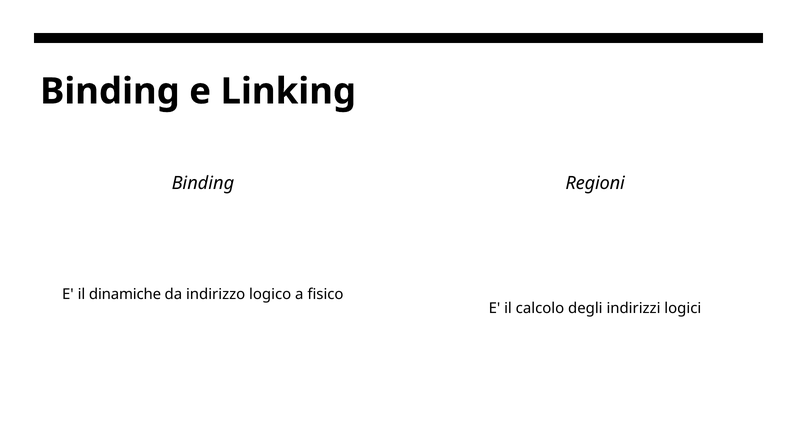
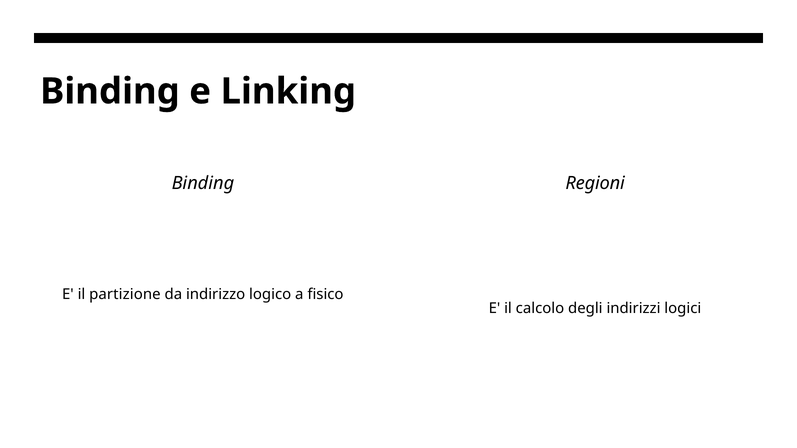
dinamiche: dinamiche -> partizione (125, 295)
